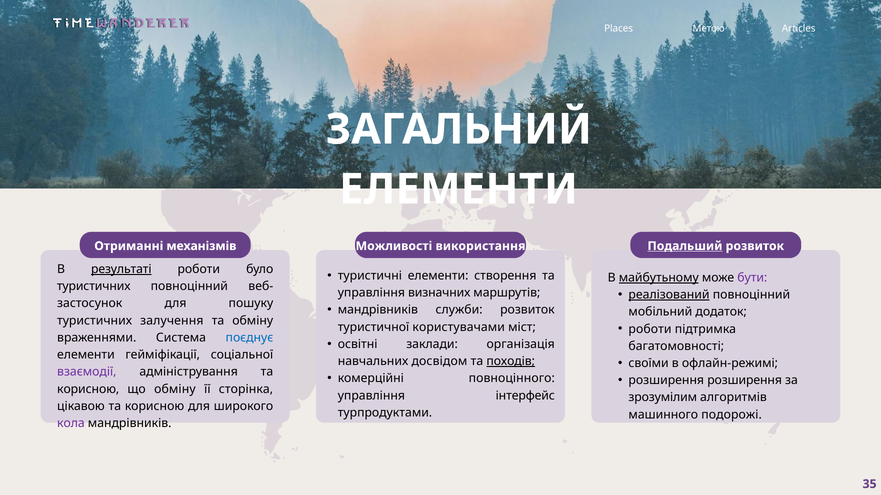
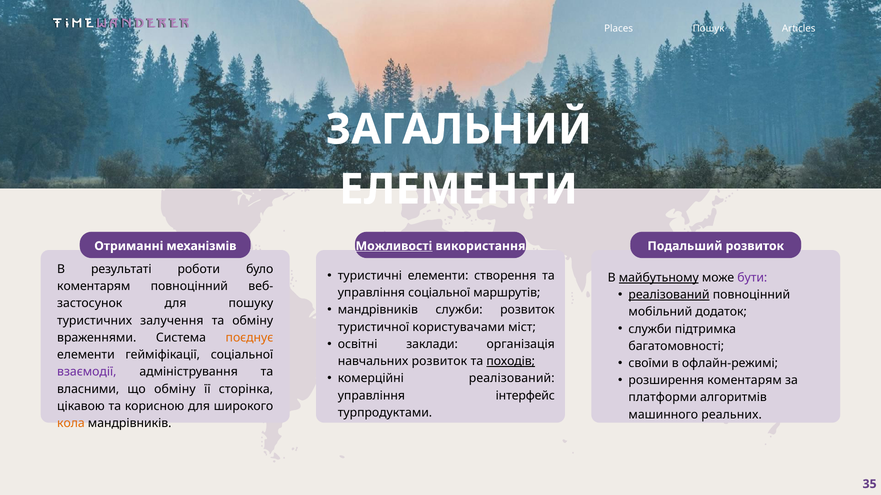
Метою: Метою -> Пошук (709, 28)
Можливості underline: none -> present (394, 246)
Подальший underline: present -> none (685, 246)
результаті underline: present -> none (121, 269)
туристичних: туристичних -> коментарям (94, 287)
управління визначних: визначних -> соціальної (439, 293)
роботи: роботи -> служби (650, 329)
поєднує colour: blue -> orange (249, 338)
навчальних досвідом: досвідом -> розвиток (439, 362)
комерційні повноцінного: повноцінного -> реалізований (512, 379)
розширення розширення: розширення -> коментарям (745, 381)
корисною: корисною -> власними (88, 389)
зрозумілим: зрозумілим -> платформи (663, 398)
подорожі: подорожі -> реальних (732, 415)
кола colour: purple -> orange (71, 424)
